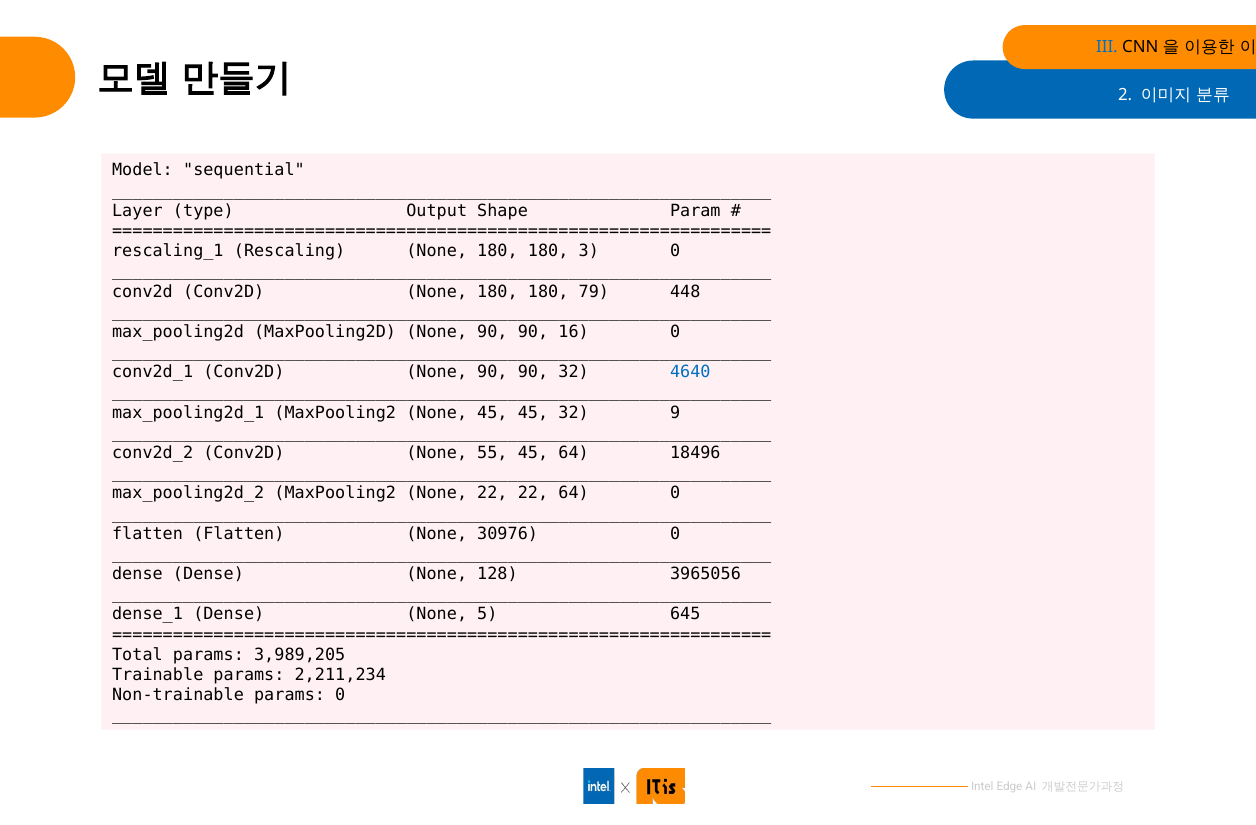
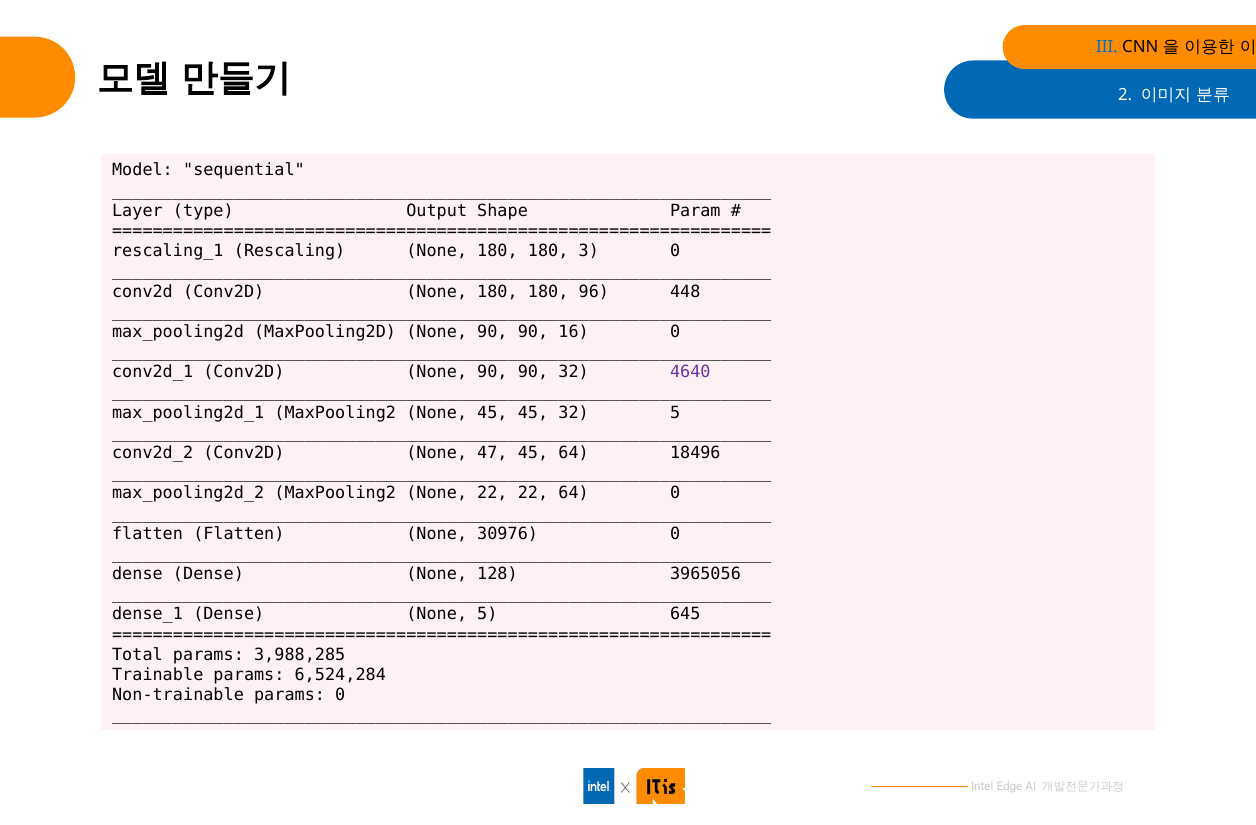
79: 79 -> 96 (594, 291)
4640 colour: blue -> purple (690, 372)
32 9: 9 -> 5 (675, 413)
55: 55 -> 47 (492, 453)
3,989,205: 3,989,205 -> 3,988,285 (300, 655)
2,211,234: 2,211,234 -> 6,524,284 (340, 675)
